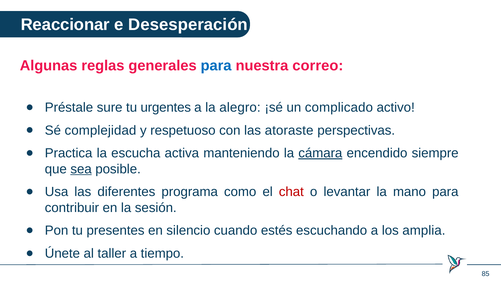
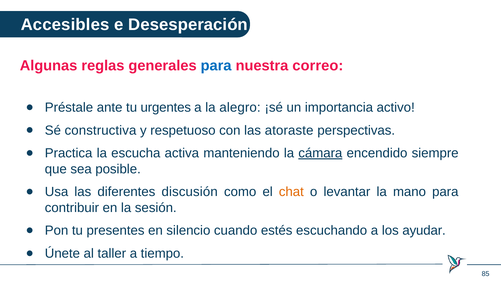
Reaccionar: Reaccionar -> Accesibles (65, 25)
sure: sure -> ante (110, 107)
complicado: complicado -> importancia (339, 107)
complejidad: complejidad -> constructiva (100, 130)
sea underline: present -> none (81, 169)
programa: programa -> discusión (190, 192)
chat colour: red -> orange (291, 192)
amplia: amplia -> ayudar (424, 230)
